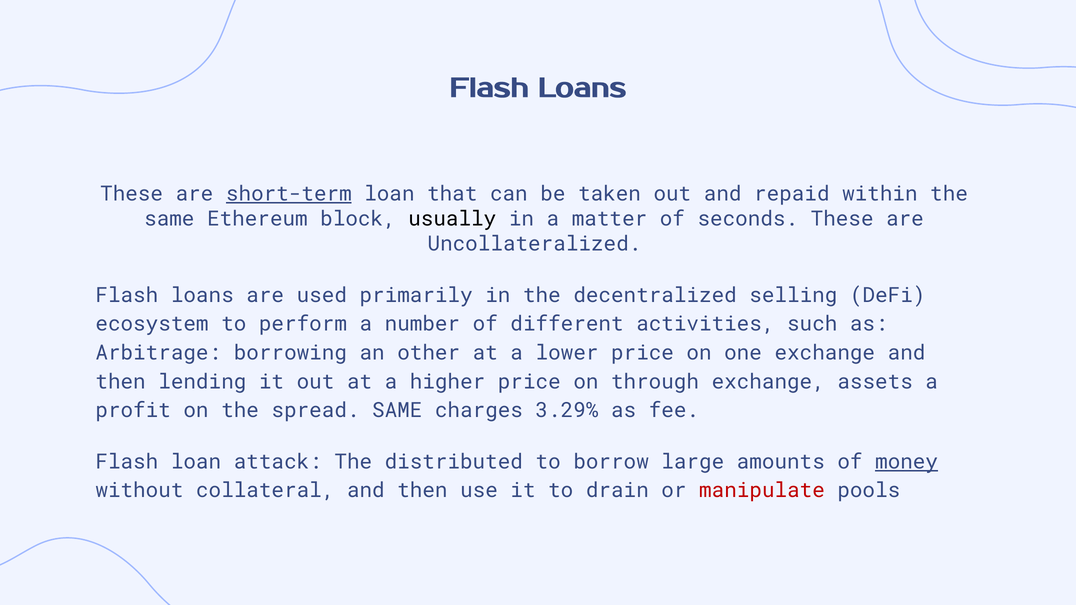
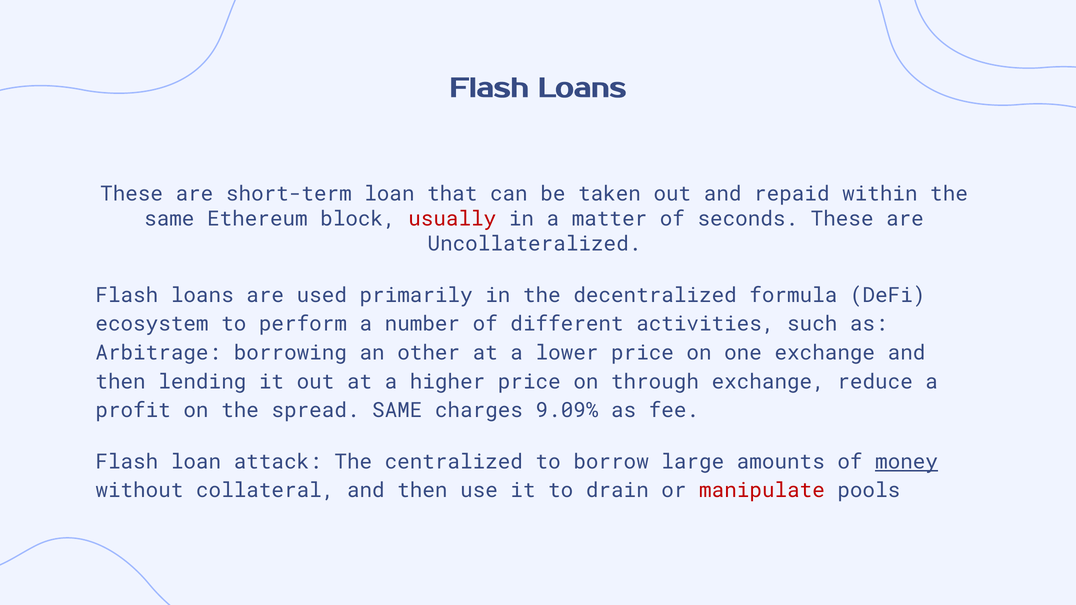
short-term underline: present -> none (289, 194)
usually colour: black -> red (452, 219)
selling: selling -> formula (793, 295)
assets: assets -> reduce (875, 382)
3.29%: 3.29% -> 9.09% (567, 411)
distributed: distributed -> centralized (454, 462)
